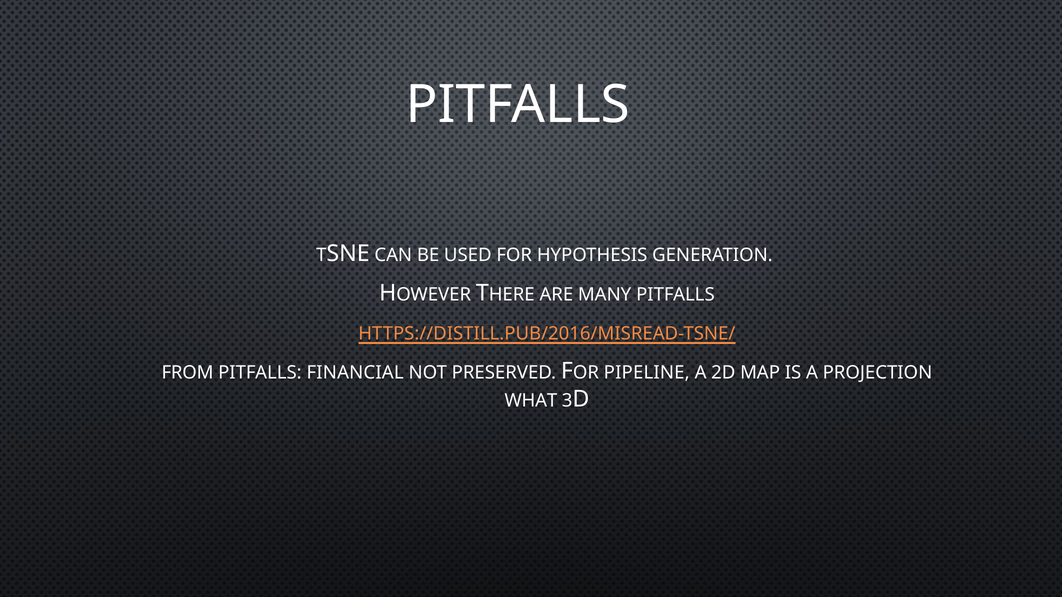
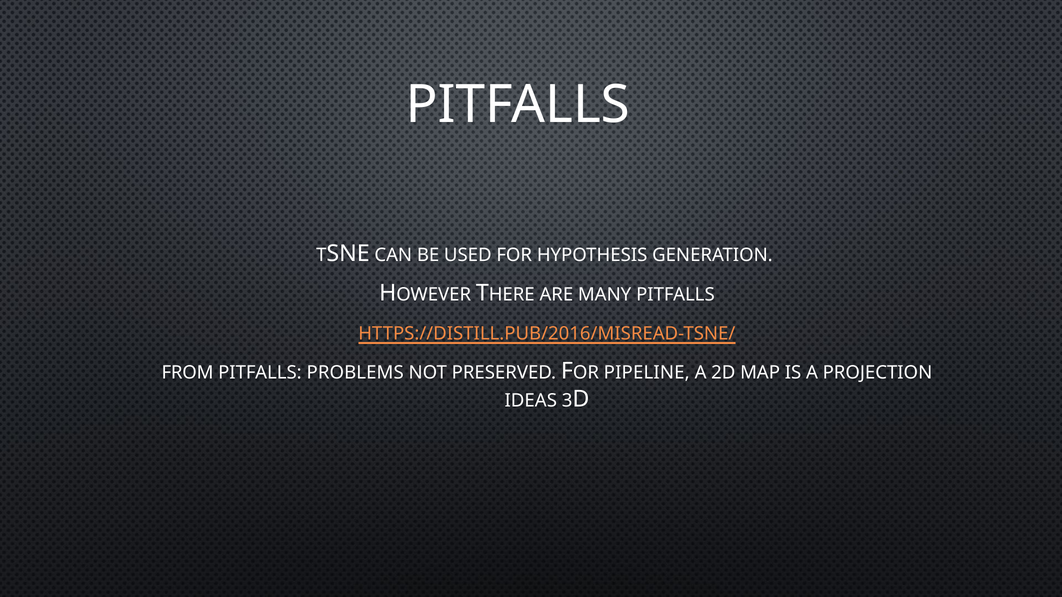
FINANCIAL: FINANCIAL -> PROBLEMS (355, 373)
WHAT: WHAT -> IDEAS (531, 401)
